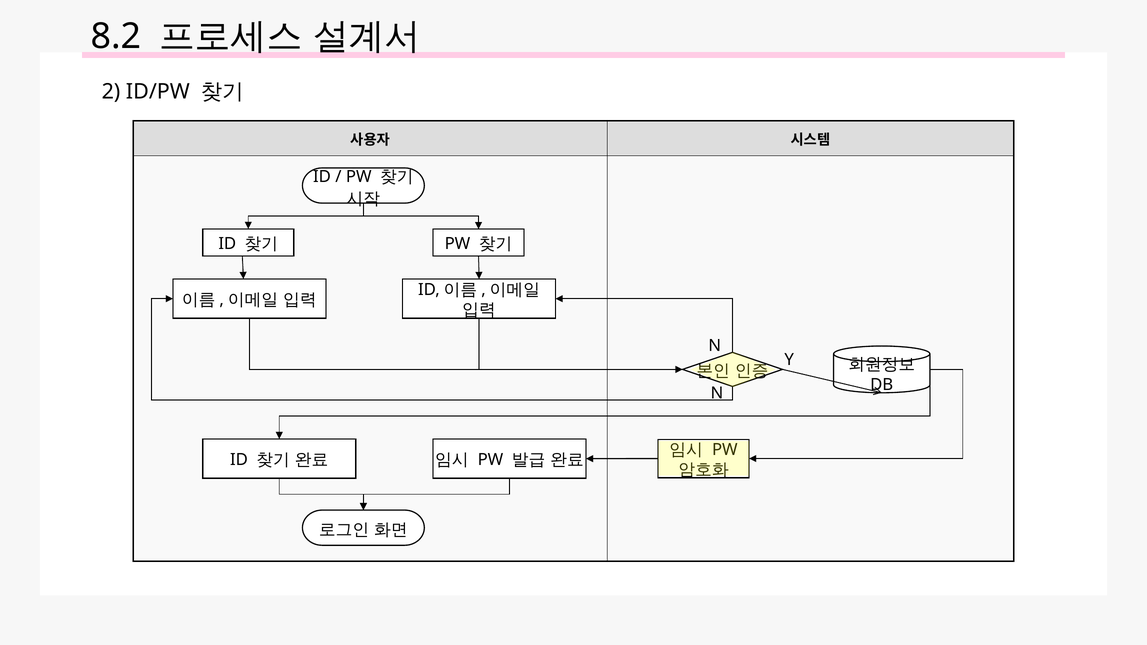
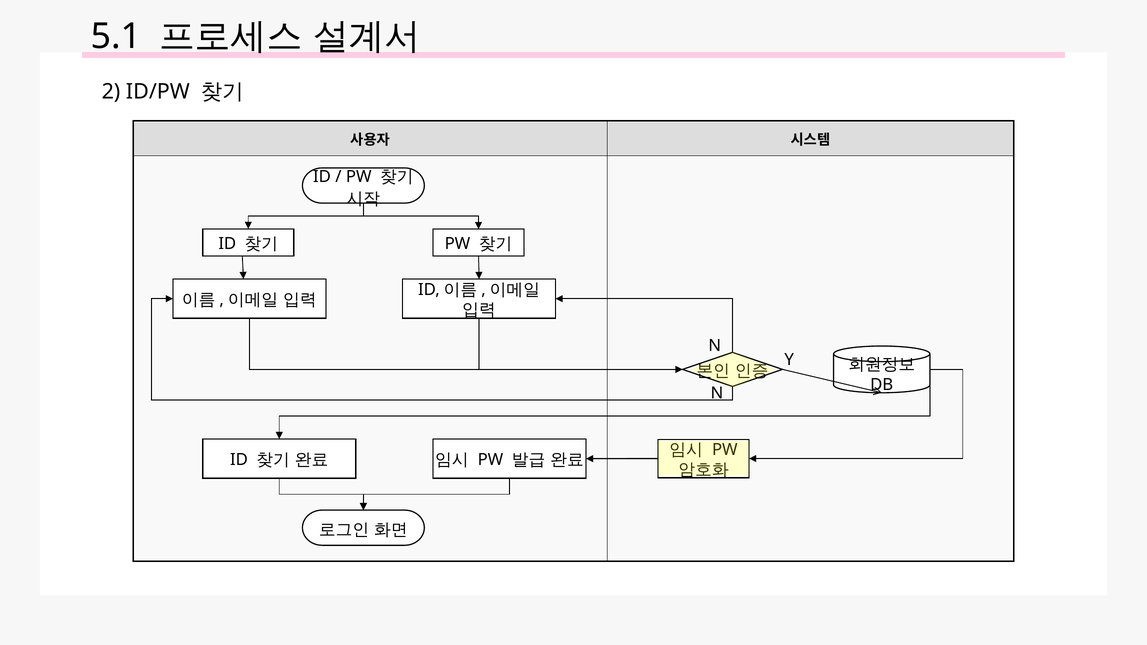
8.2: 8.2 -> 5.1 (116, 36)
